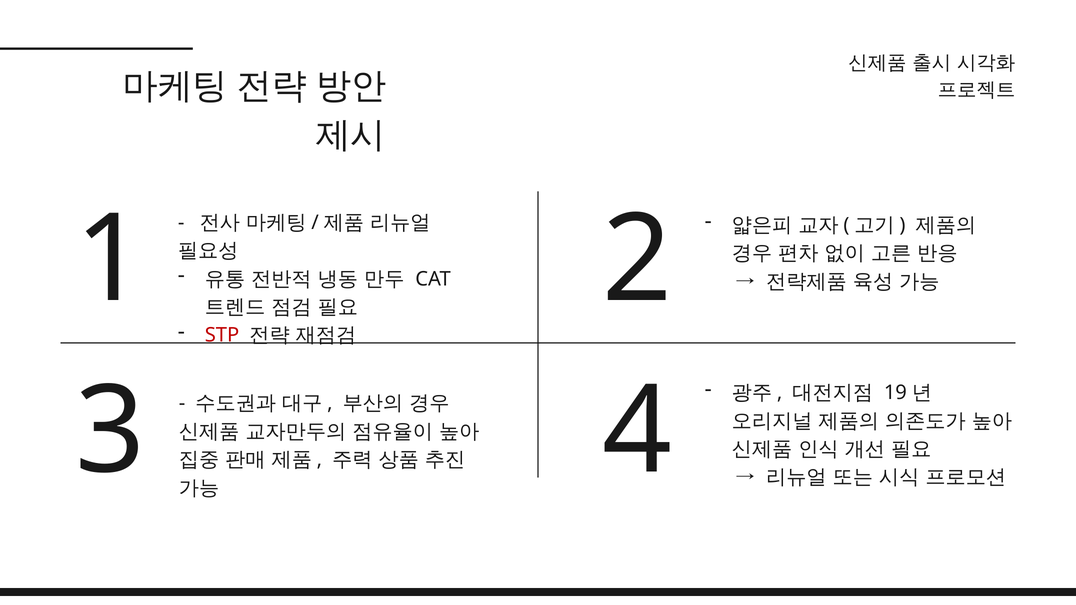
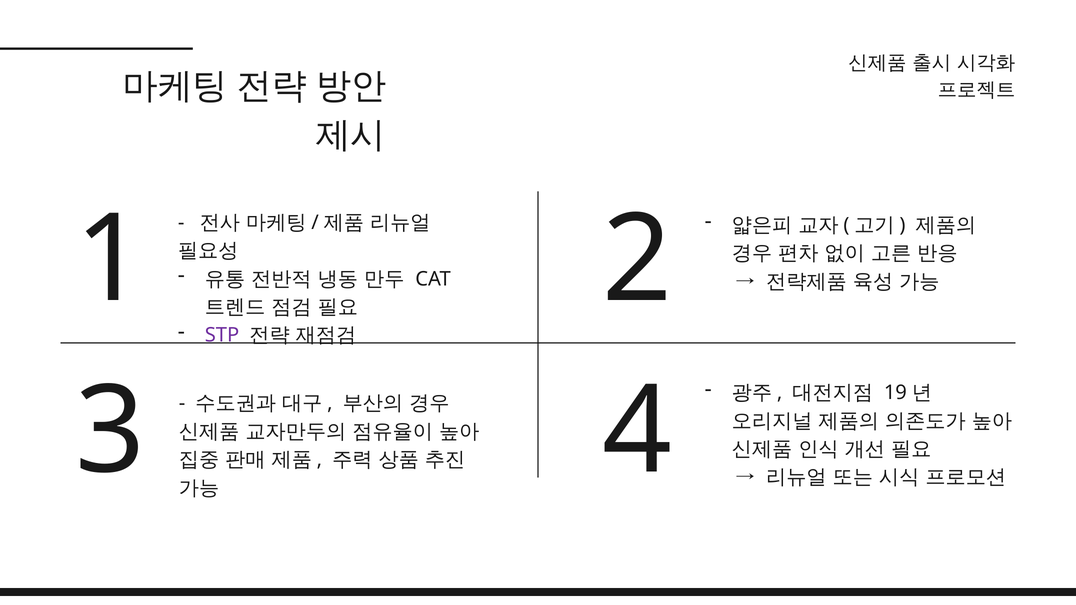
STP colour: red -> purple (222, 335)
